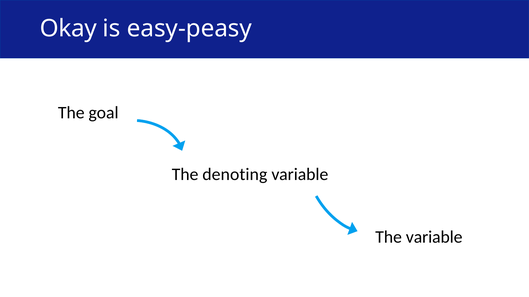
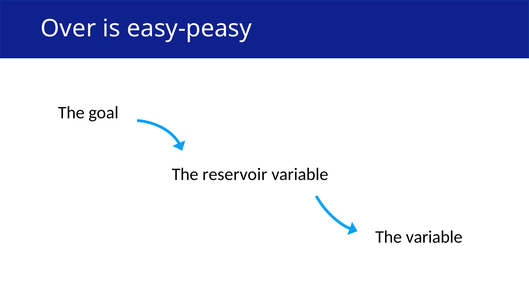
Okay: Okay -> Over (68, 29)
denoting: denoting -> reservoir (235, 175)
